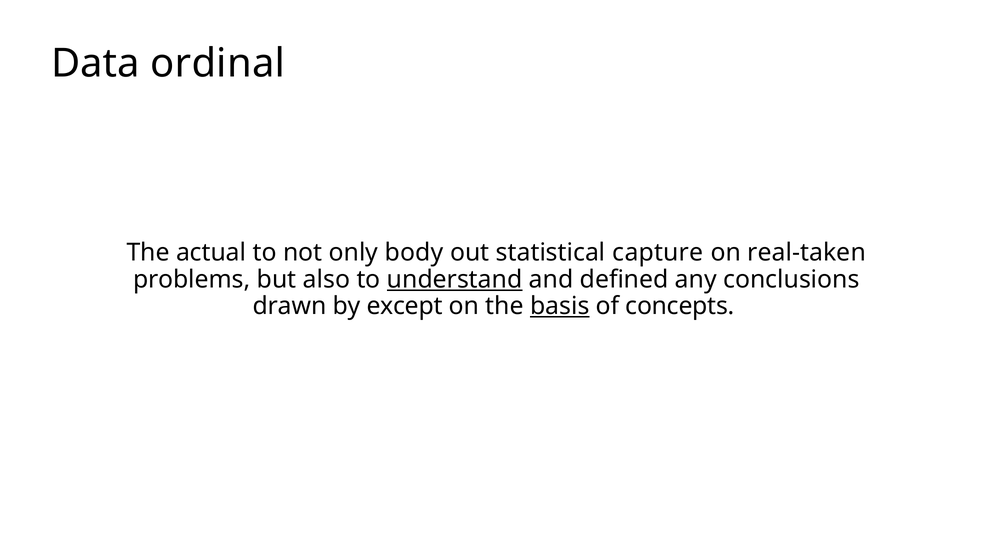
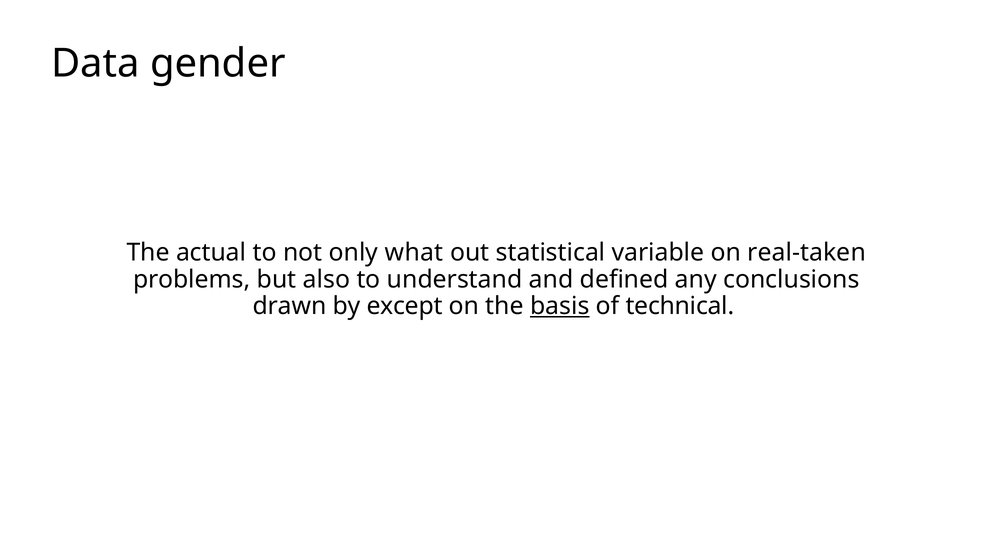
ordinal: ordinal -> gender (218, 64)
body: body -> what (414, 252)
capture: capture -> variable (658, 252)
understand underline: present -> none (455, 279)
concepts: concepts -> technical (680, 306)
